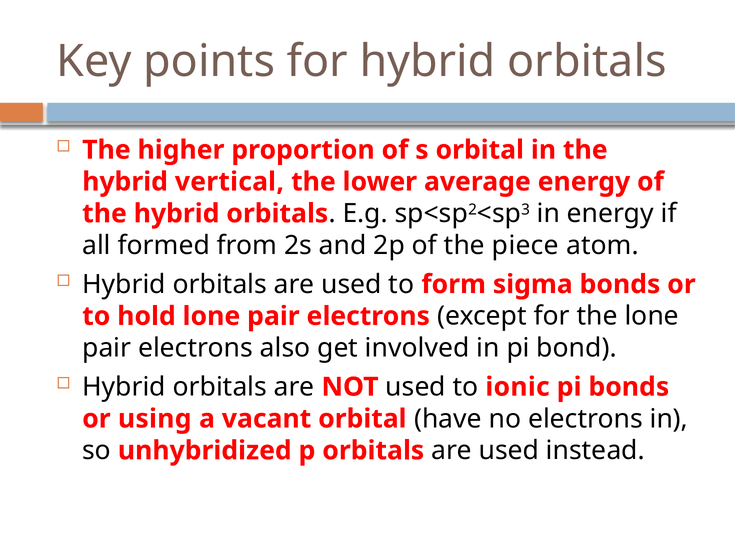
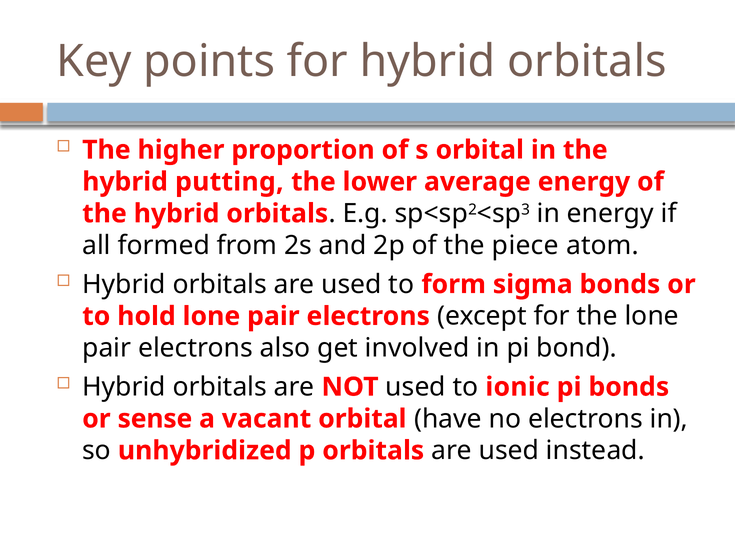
vertical: vertical -> putting (229, 182)
using: using -> sense (155, 419)
